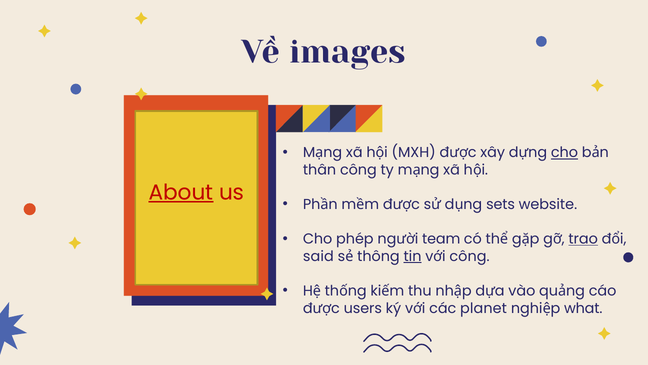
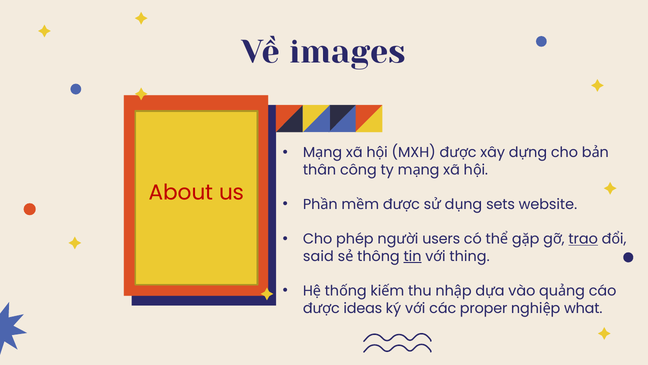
cho underline: present -> none (564, 152)
About underline: present -> none (181, 192)
team: team -> users (441, 239)
công: công -> thing (470, 256)
users: users -> ideas (363, 308)
planet: planet -> proper (484, 308)
